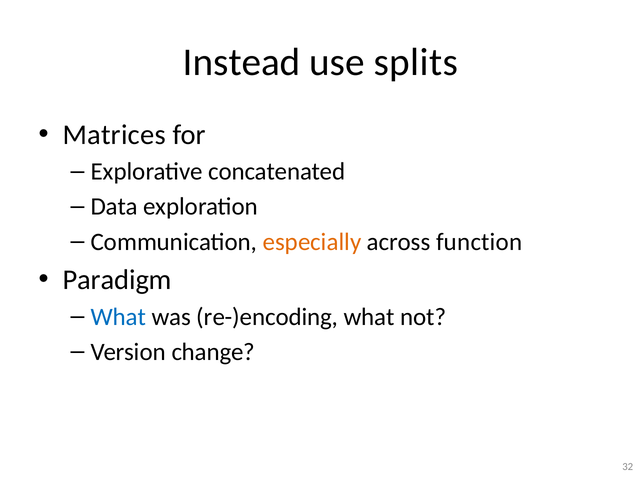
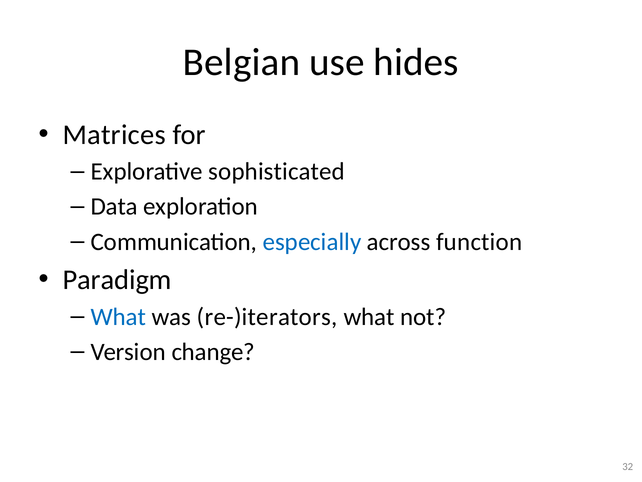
Instead: Instead -> Belgian (242, 62)
splits: splits -> hides (416, 62)
concatenated: concatenated -> sophisticated (277, 172)
especially colour: orange -> blue (312, 242)
re-)encoding: re-)encoding -> re-)iterators (267, 316)
